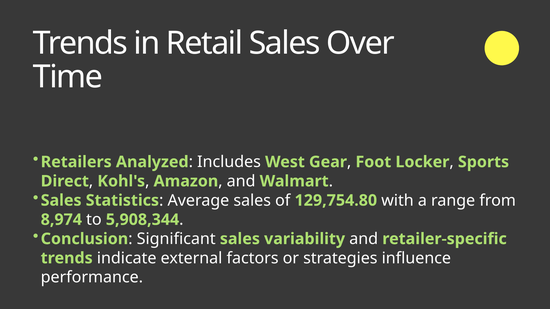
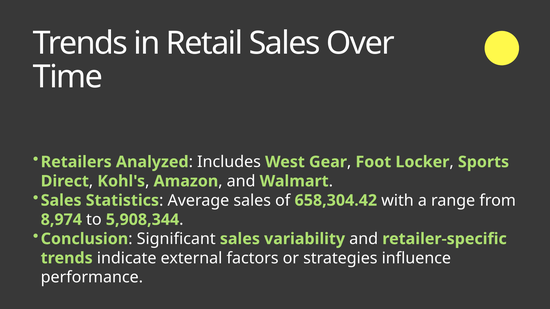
129,754.80: 129,754.80 -> 658,304.42 (336, 201)
